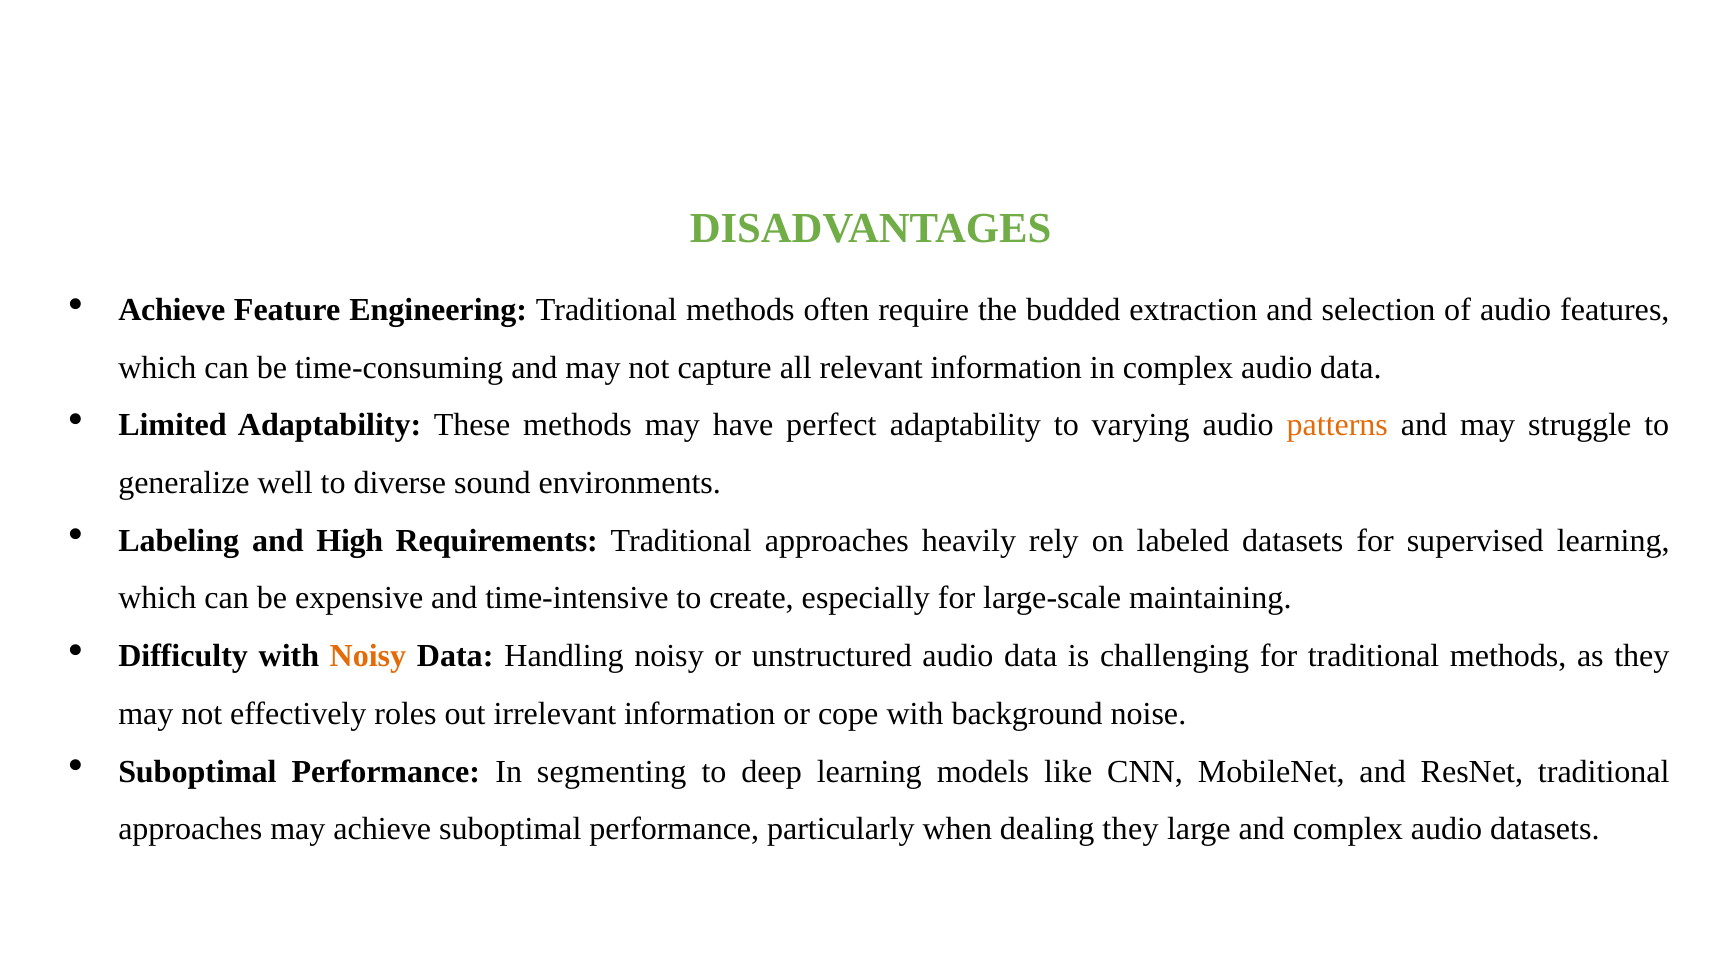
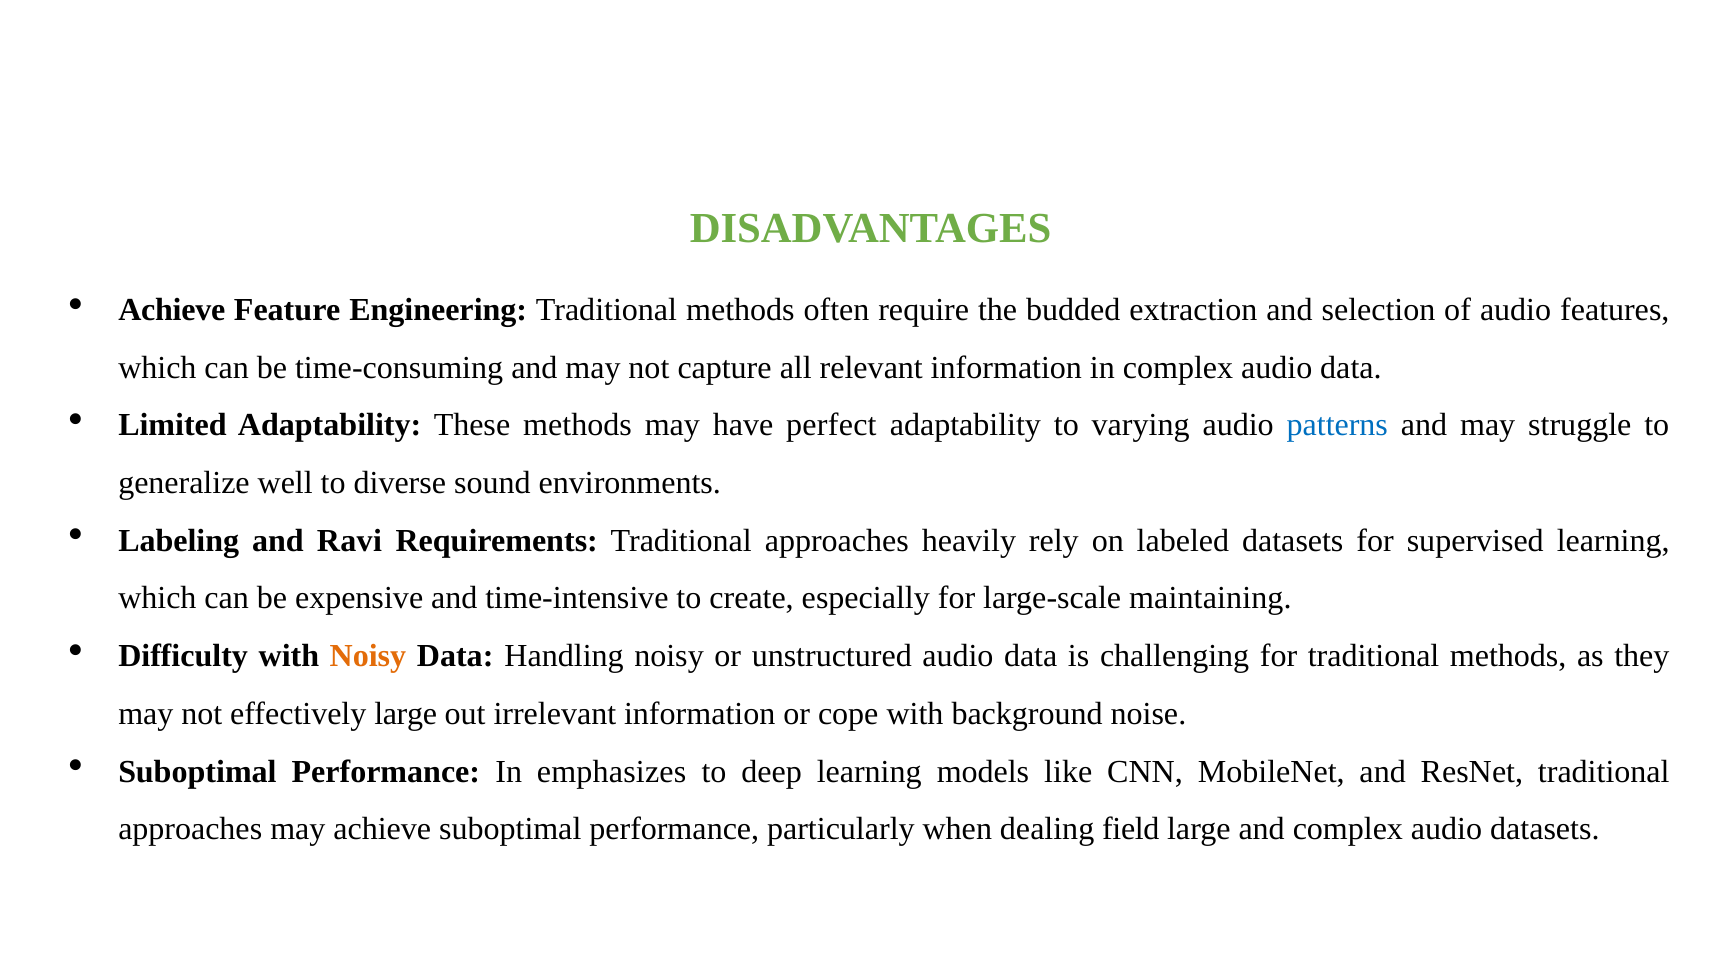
patterns colour: orange -> blue (1337, 425)
High: High -> Ravi (349, 541)
effectively roles: roles -> large (406, 714)
segmenting: segmenting -> emphasizes (612, 771)
dealing they: they -> field (1131, 829)
